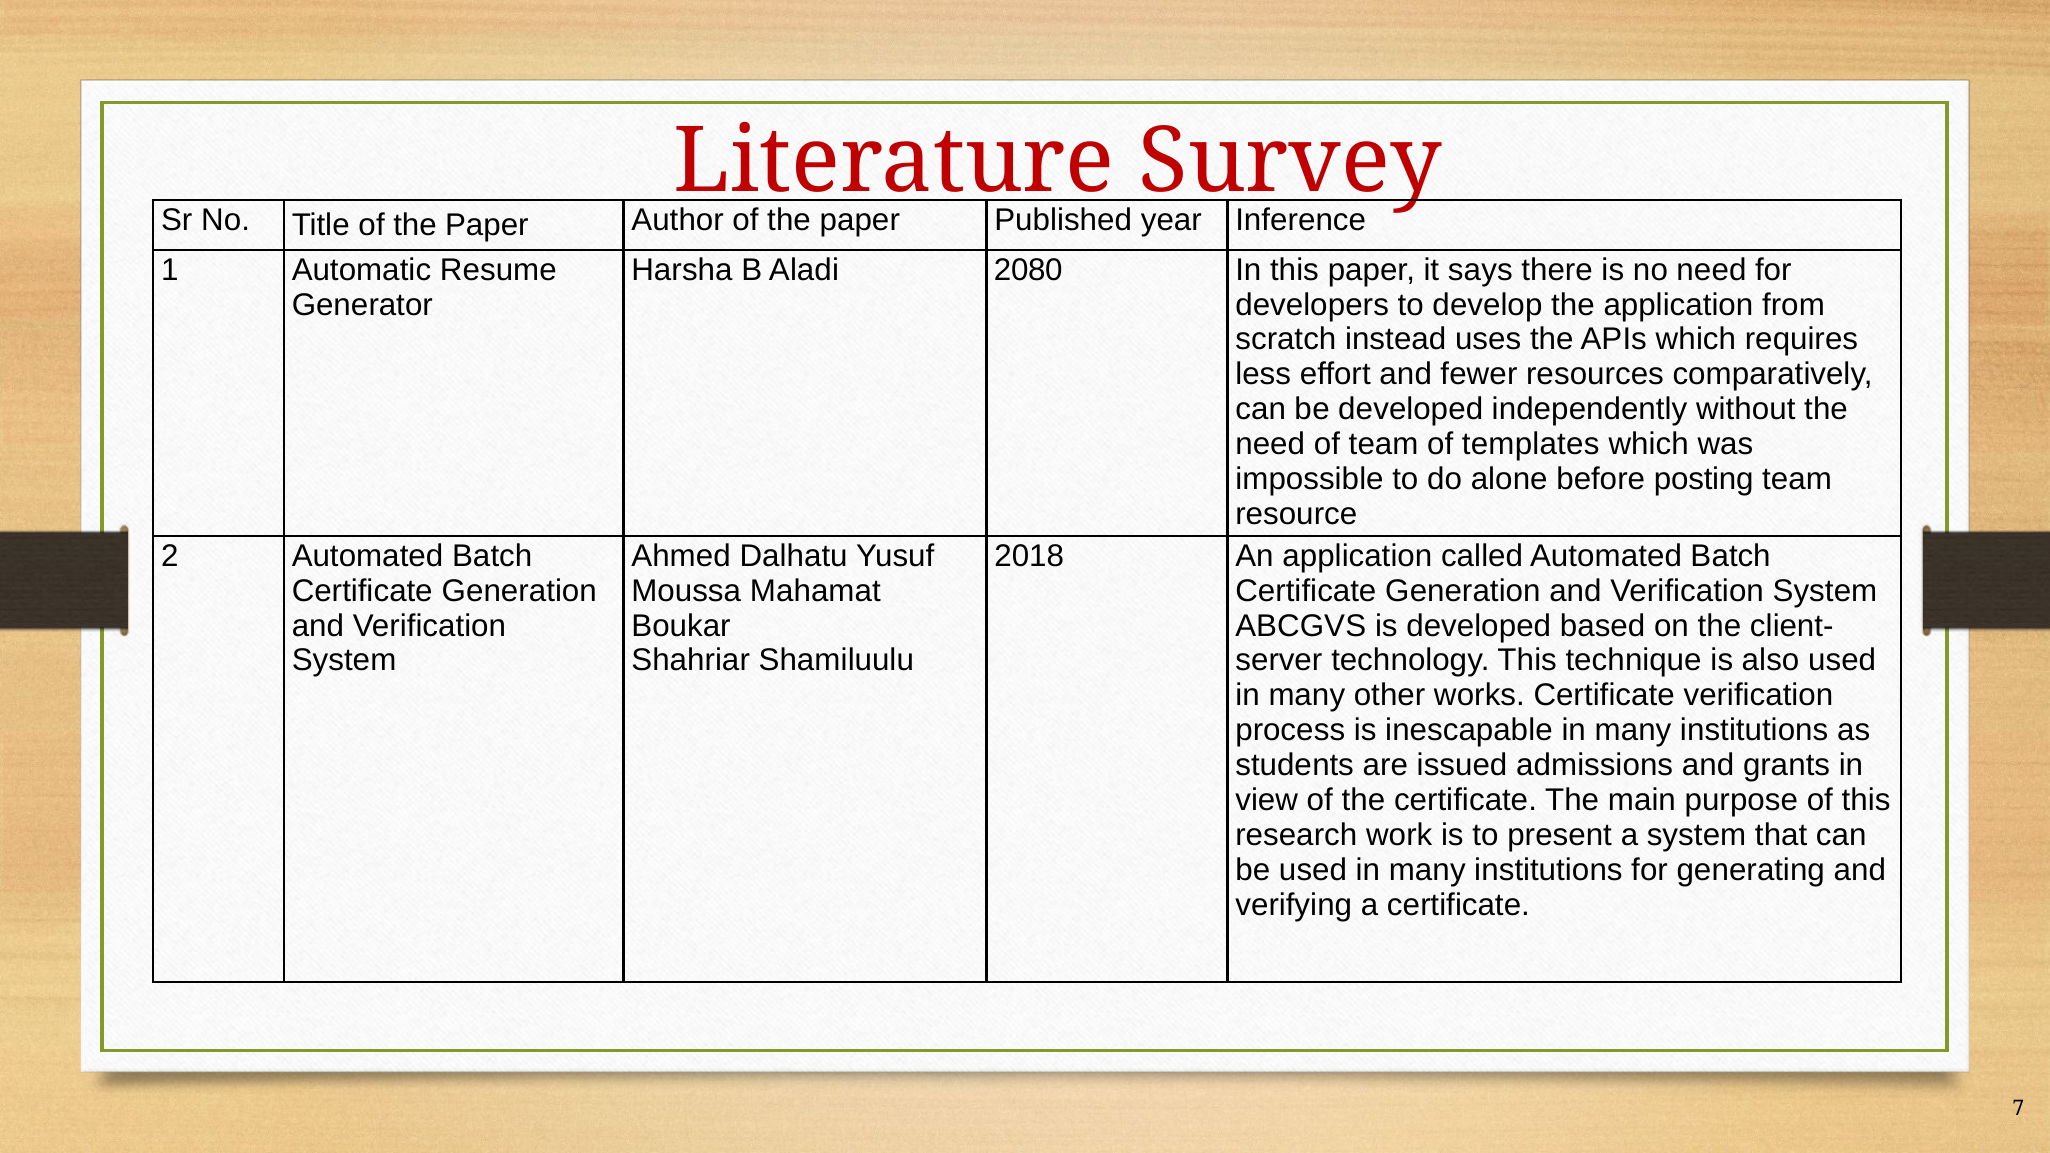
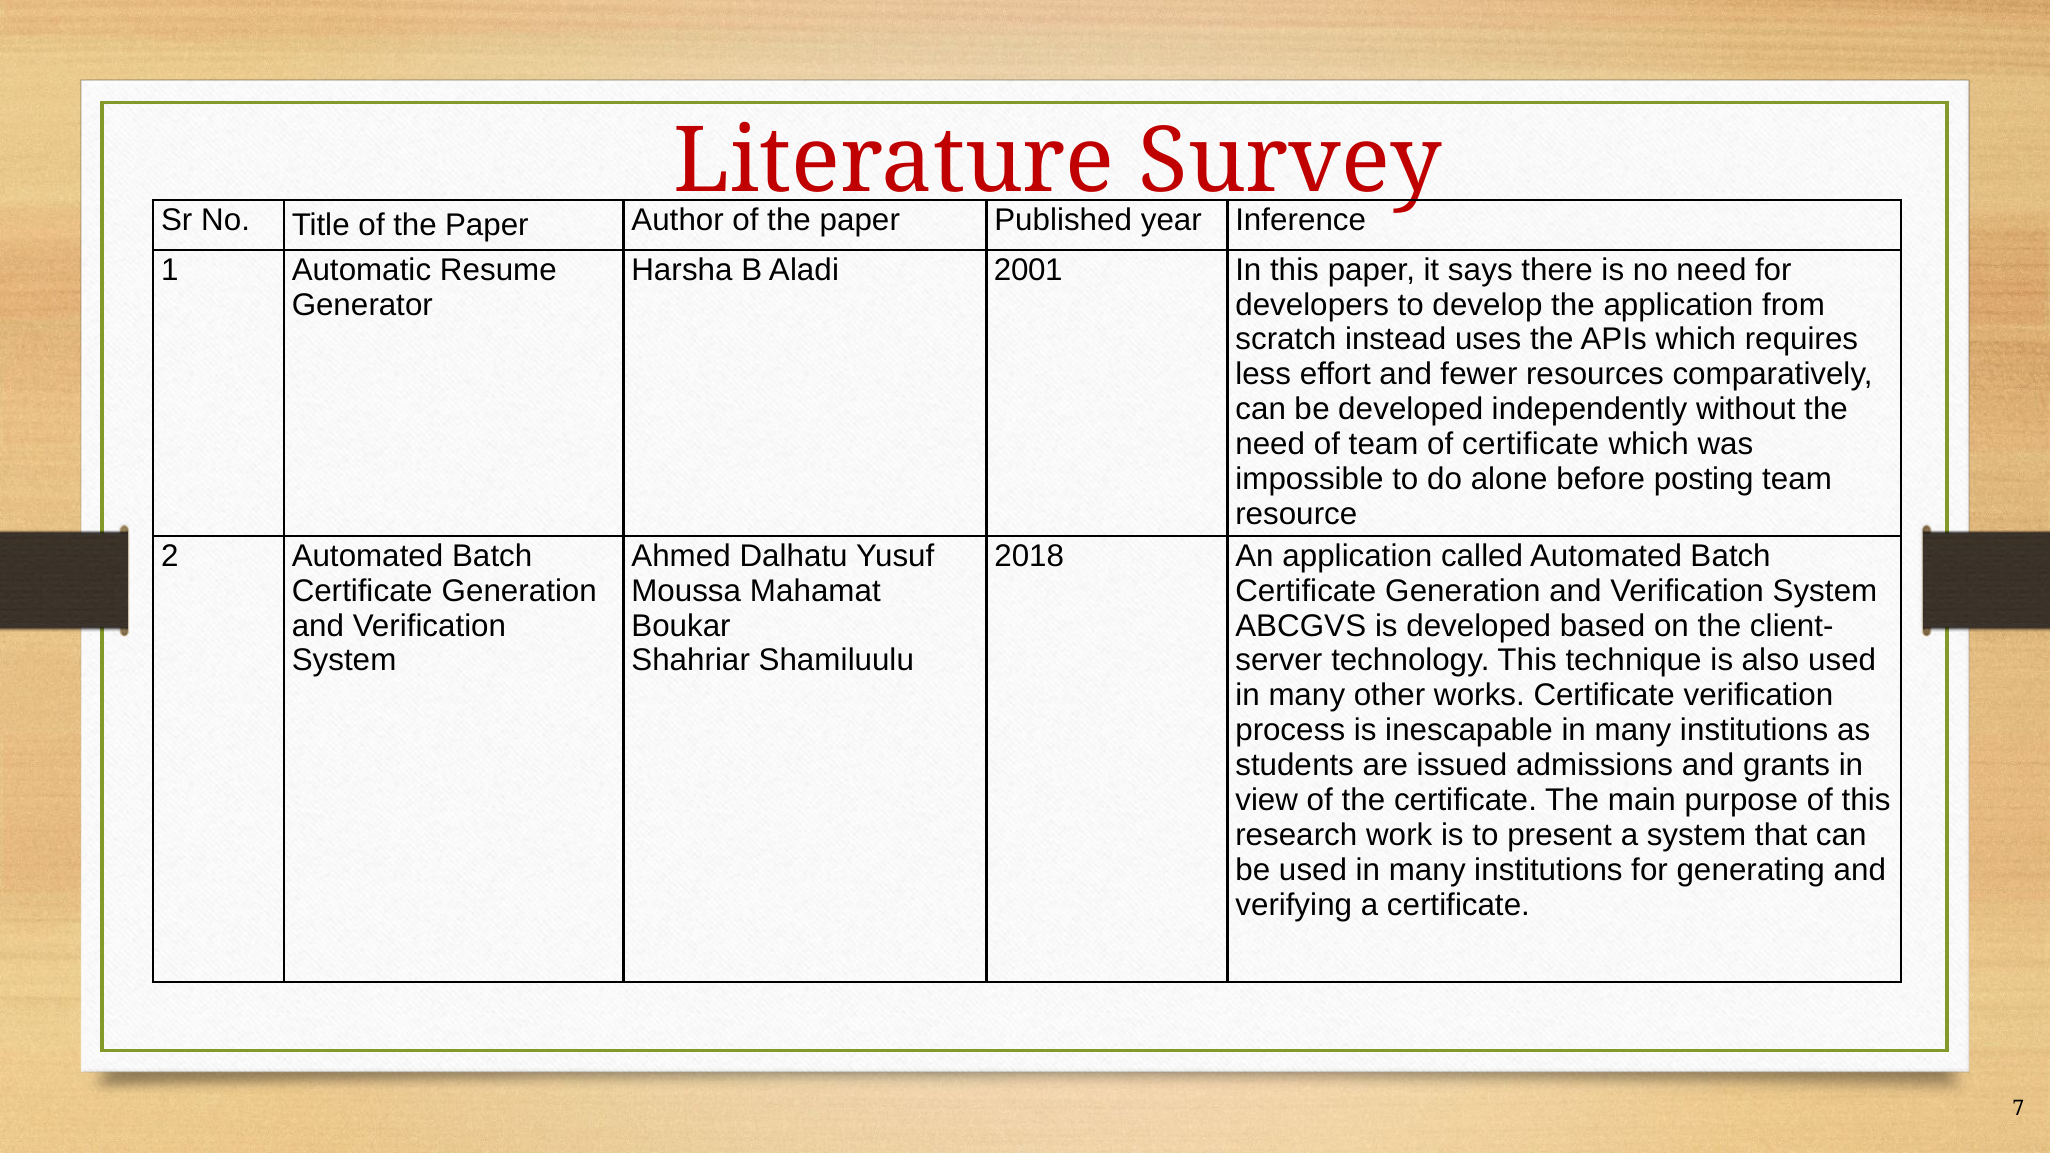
2080: 2080 -> 2001 (1028, 270)
of templates: templates -> certificate (1531, 444)
